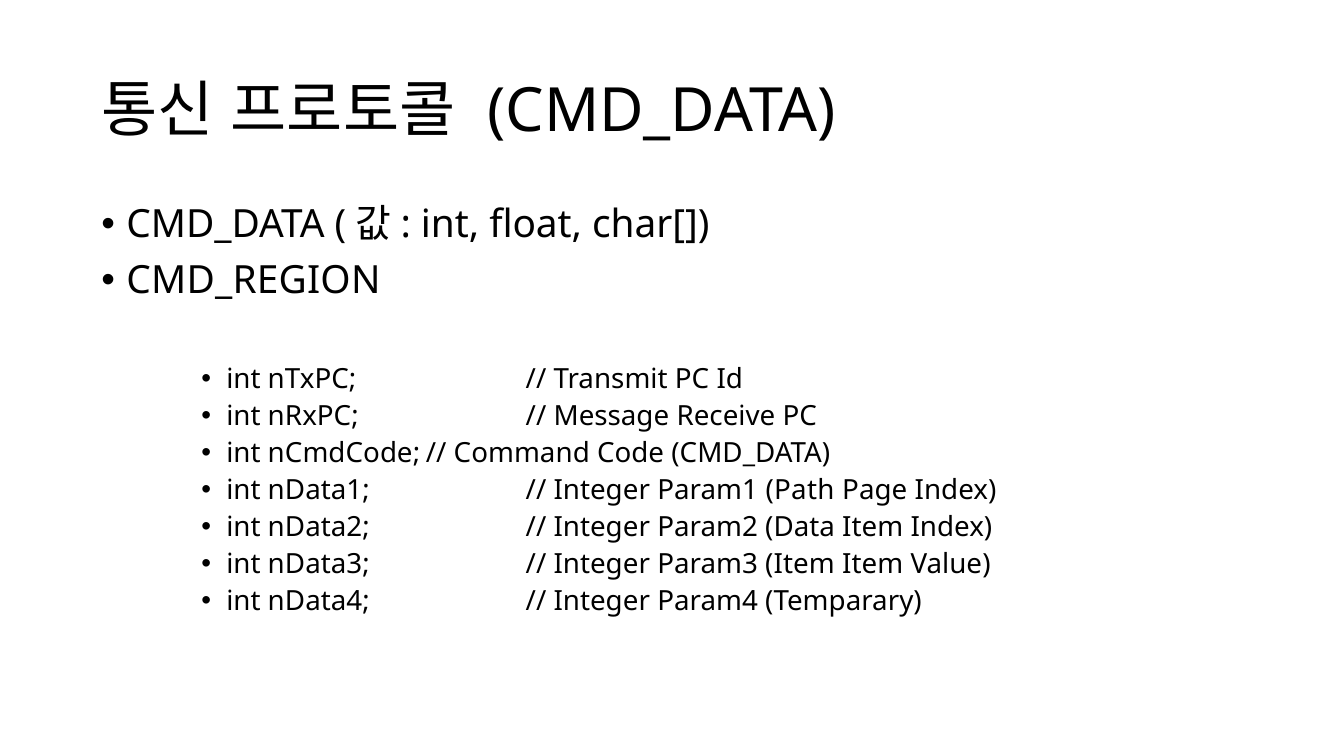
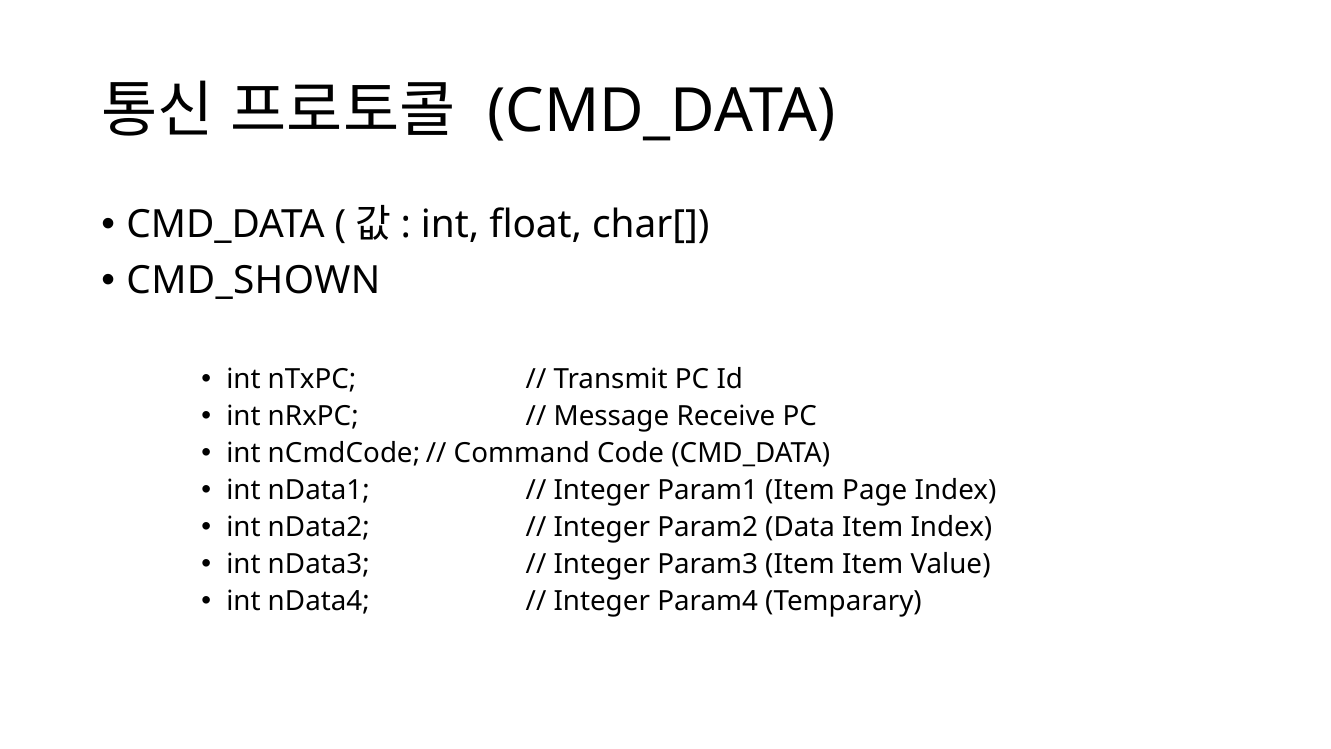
CMD_REGION: CMD_REGION -> CMD_SHOWN (253, 281)
Param1 Path: Path -> Item (800, 490)
